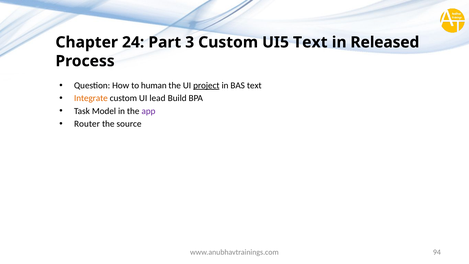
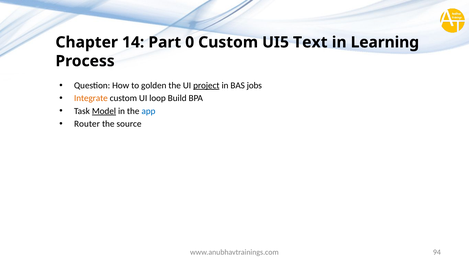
24: 24 -> 14 (133, 42)
3: 3 -> 0 (190, 42)
Released: Released -> Learning (385, 42)
human: human -> golden (154, 85)
BAS text: text -> jobs (254, 85)
lead: lead -> loop (158, 98)
Model underline: none -> present (104, 111)
app colour: purple -> blue (148, 111)
